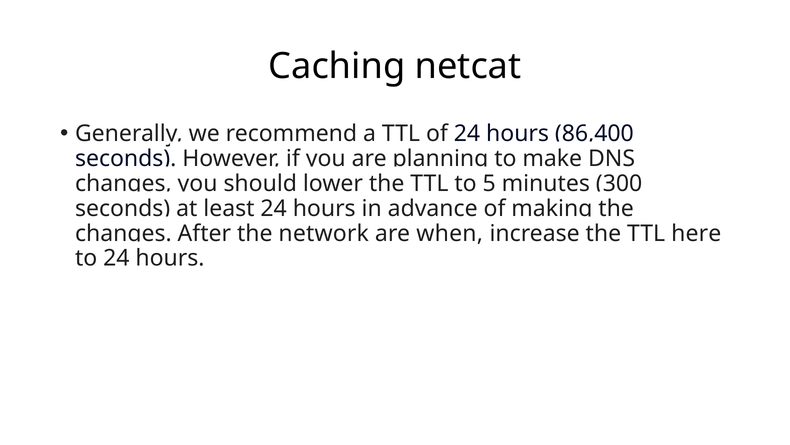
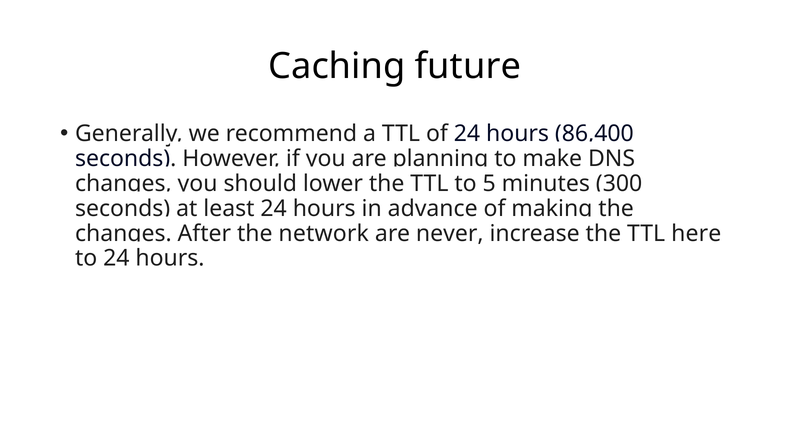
netcat: netcat -> future (468, 66)
when: when -> never (450, 233)
